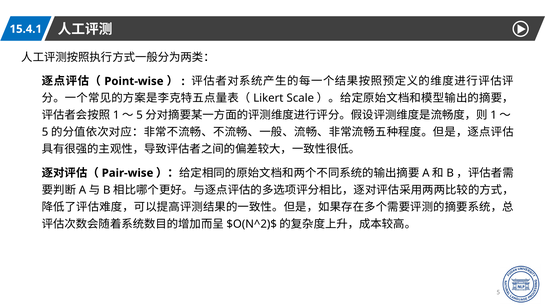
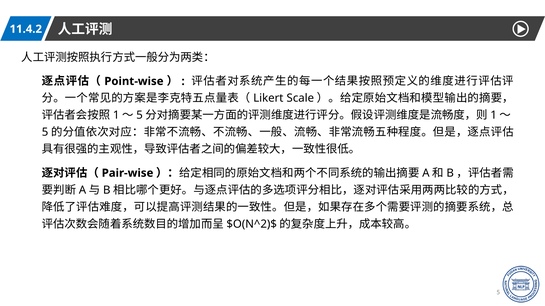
15.4.1: 15.4.1 -> 11.4.2 (26, 29)
